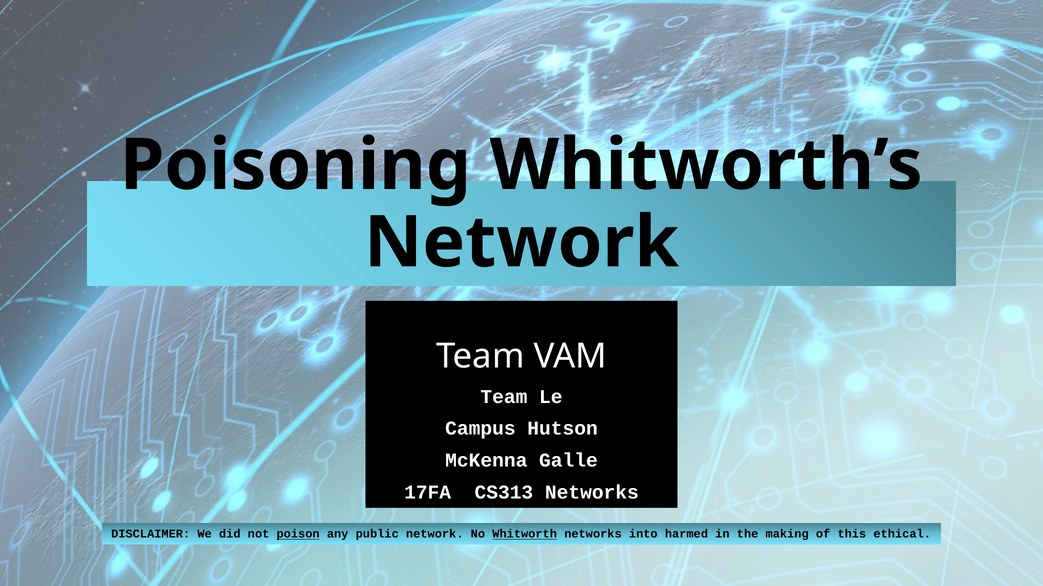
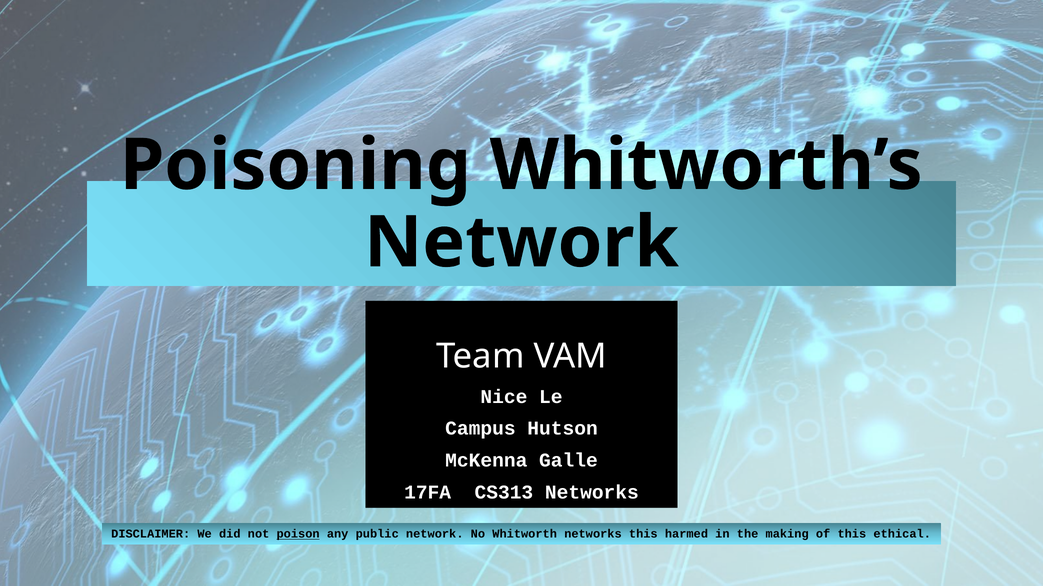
Team: Team -> Nice (504, 397)
Whitworth underline: present -> none (525, 535)
networks into: into -> this (643, 535)
